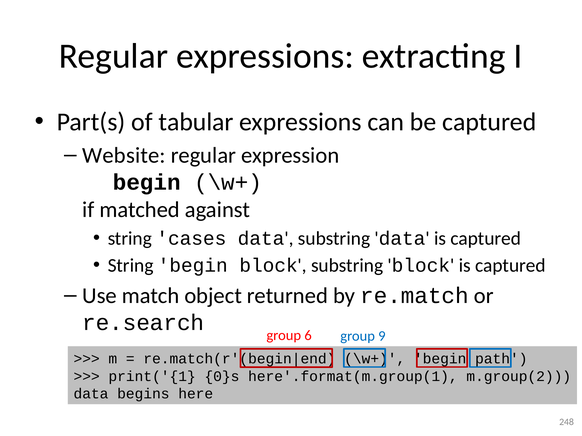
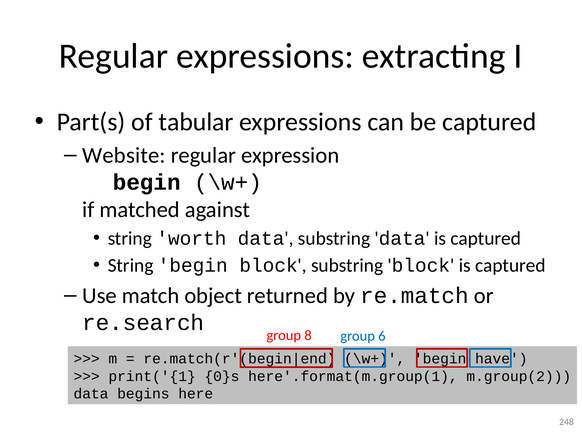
cases: cases -> worth (191, 239)
6: 6 -> 8 (308, 336)
9: 9 -> 6 (382, 336)
path: path -> have (501, 359)
